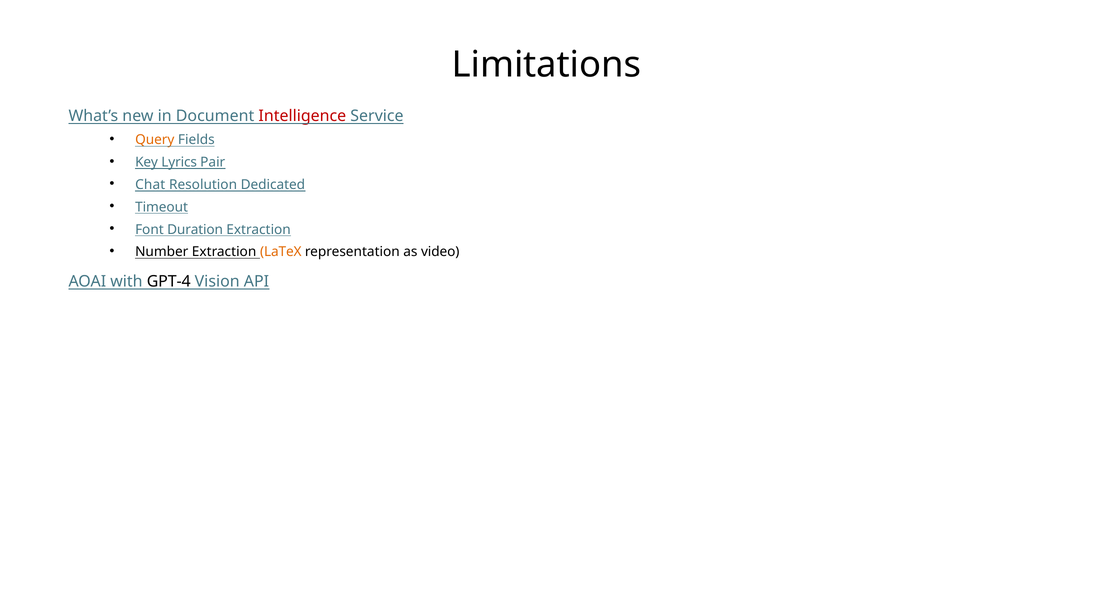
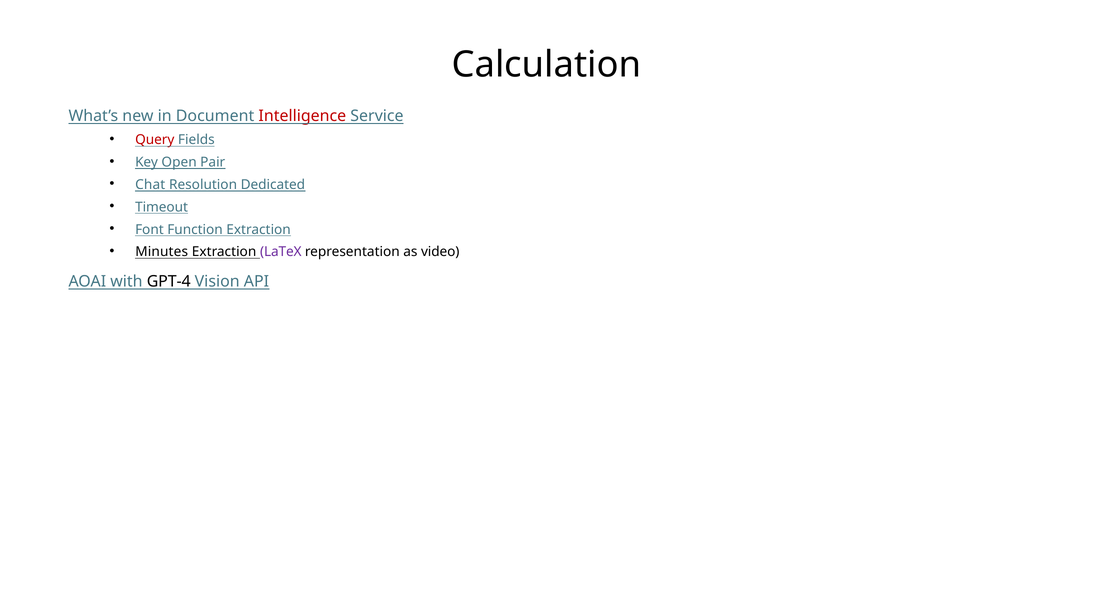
Limitations: Limitations -> Calculation (546, 65)
Query colour: orange -> red (155, 140)
Lyrics: Lyrics -> Open (179, 162)
Duration: Duration -> Function (195, 229)
Number: Number -> Minutes (162, 252)
LaTeX colour: orange -> purple (281, 252)
